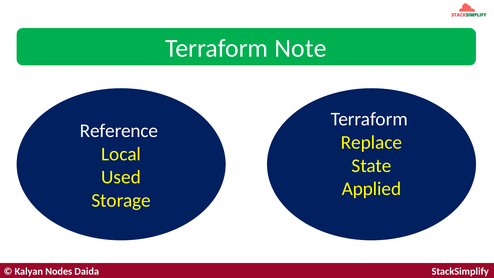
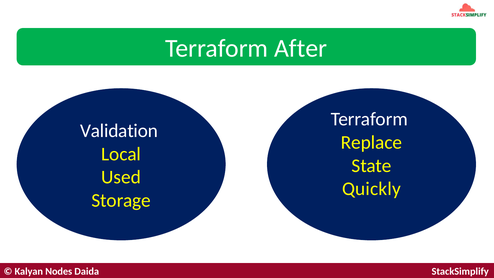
Note: Note -> After (301, 48)
Reference: Reference -> Validation (119, 131)
Applied: Applied -> Quickly (371, 189)
